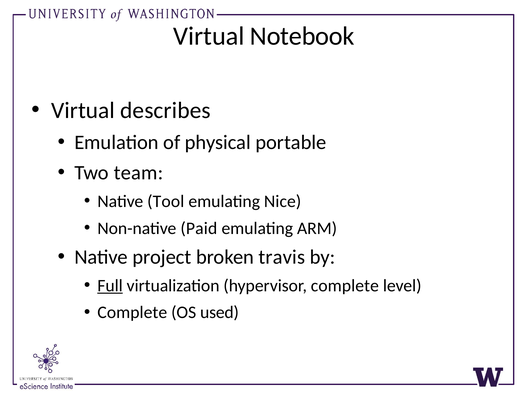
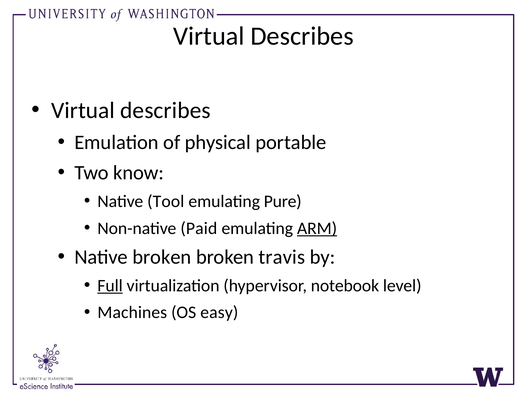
Notebook: Notebook -> Describes (302, 36)
team: team -> know (139, 173)
Nice: Nice -> Pure (283, 201)
ARM underline: none -> present (317, 228)
Native project: project -> broken (162, 257)
hypervisor complete: complete -> notebook (345, 286)
Complete: Complete -> Machines (132, 313)
used: used -> easy (219, 313)
